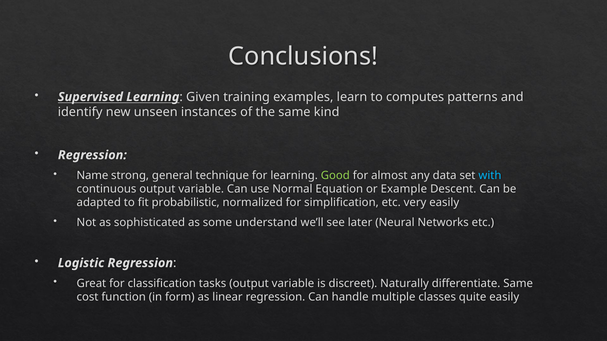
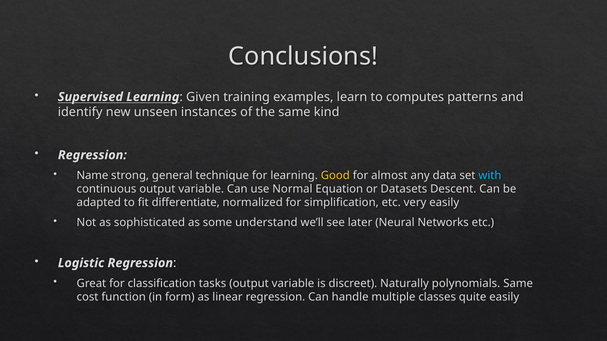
Good colour: light green -> yellow (335, 176)
Example: Example -> Datasets (404, 189)
probabilistic: probabilistic -> differentiate (186, 203)
differentiate: differentiate -> polynomials (466, 284)
